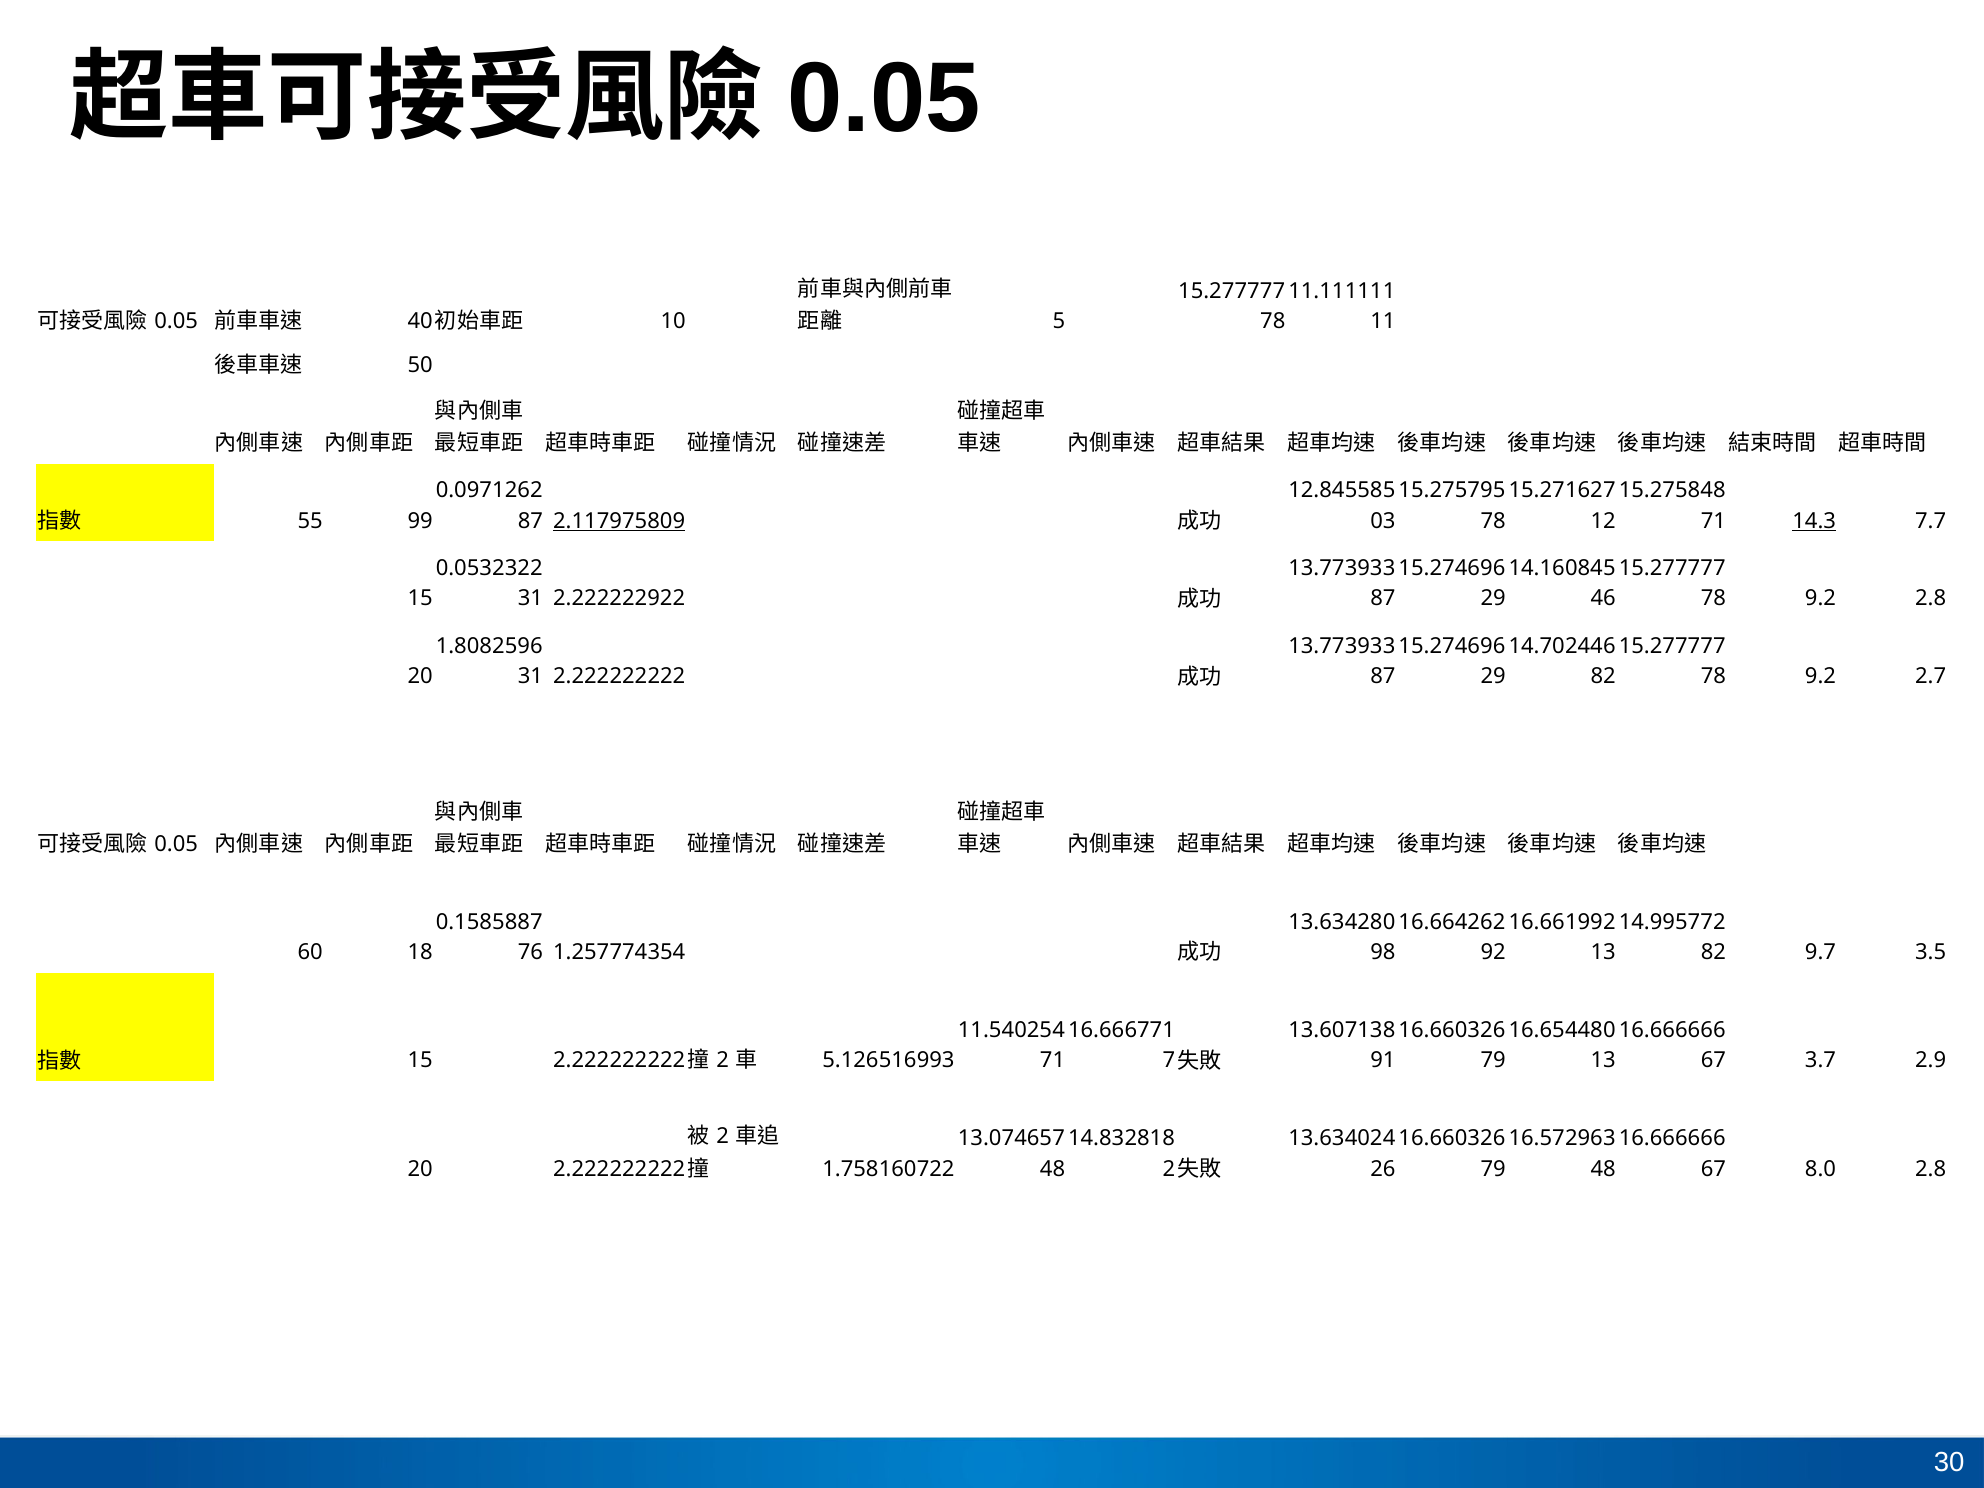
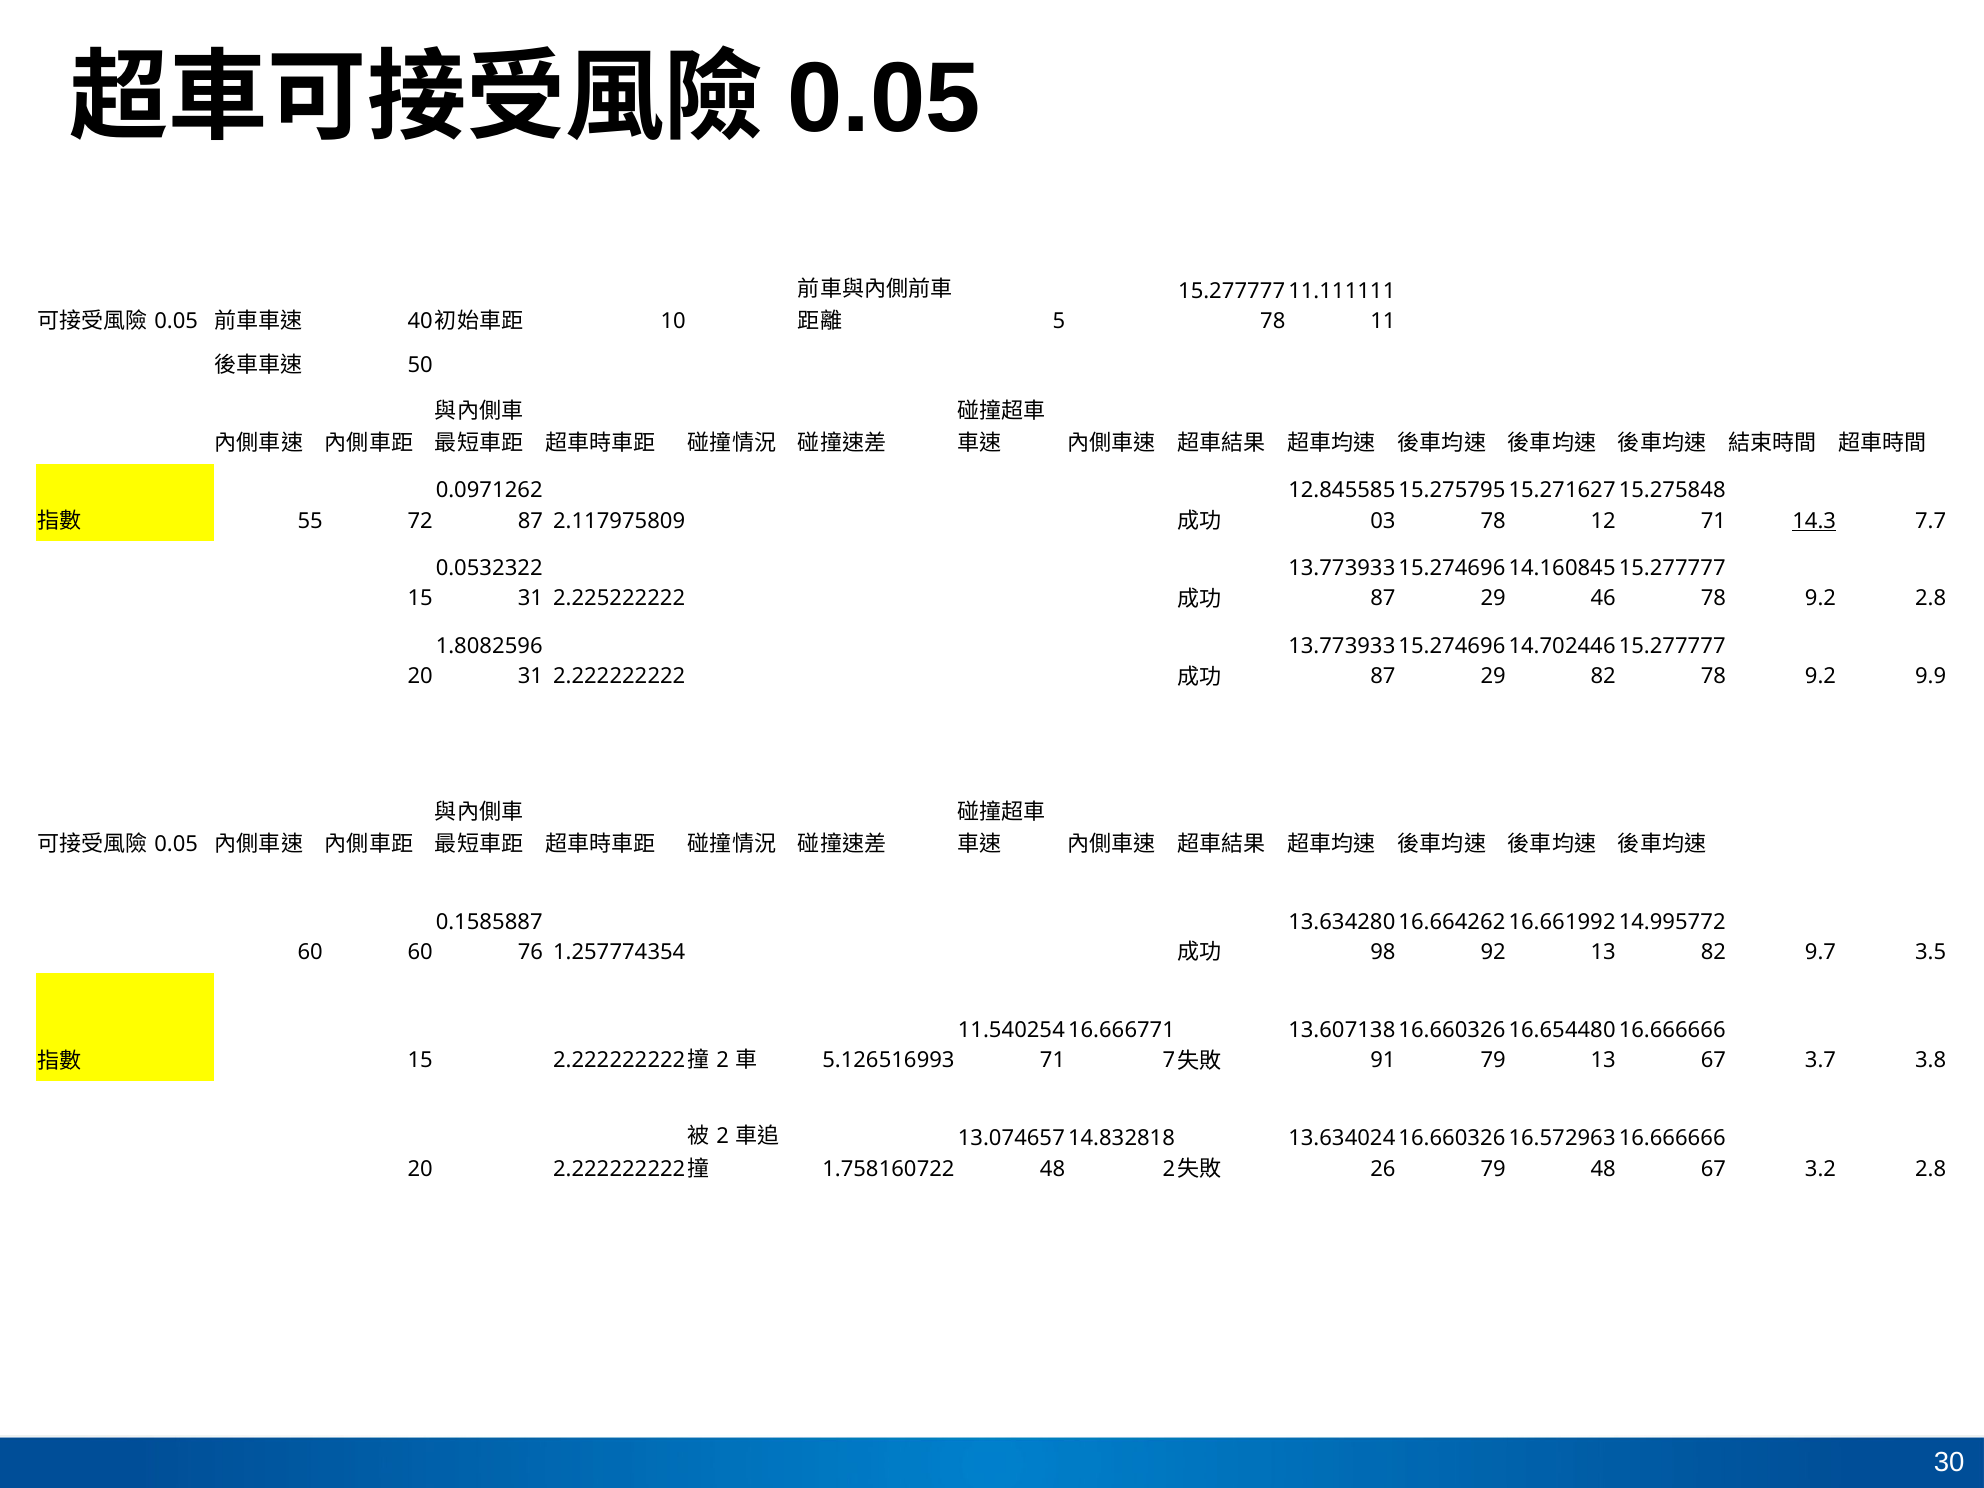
99: 99 -> 72 (420, 521)
2.117975809 underline: present -> none (619, 521)
2.222222922: 2.222222922 -> 2.225222222 (619, 599)
2.7: 2.7 -> 9.9 (1931, 676)
60 18: 18 -> 60 (420, 952)
2.9: 2.9 -> 3.8 (1931, 1061)
8.0: 8.0 -> 3.2 (1821, 1169)
